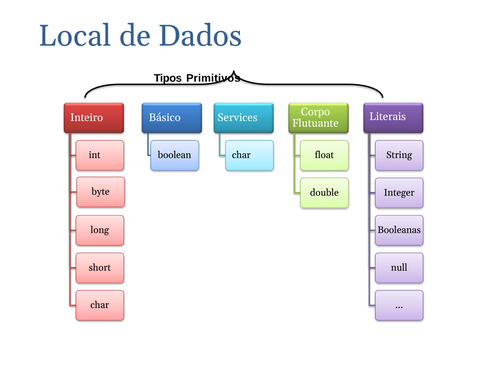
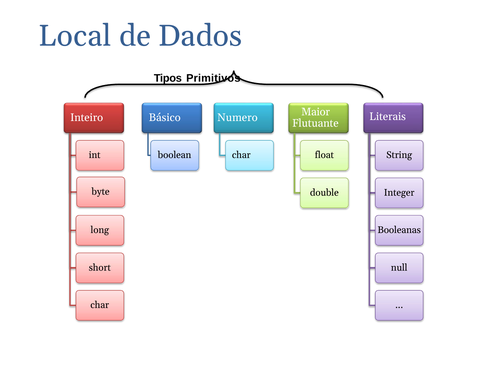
Corpo: Corpo -> Maior (316, 112)
Services: Services -> Numero (238, 117)
